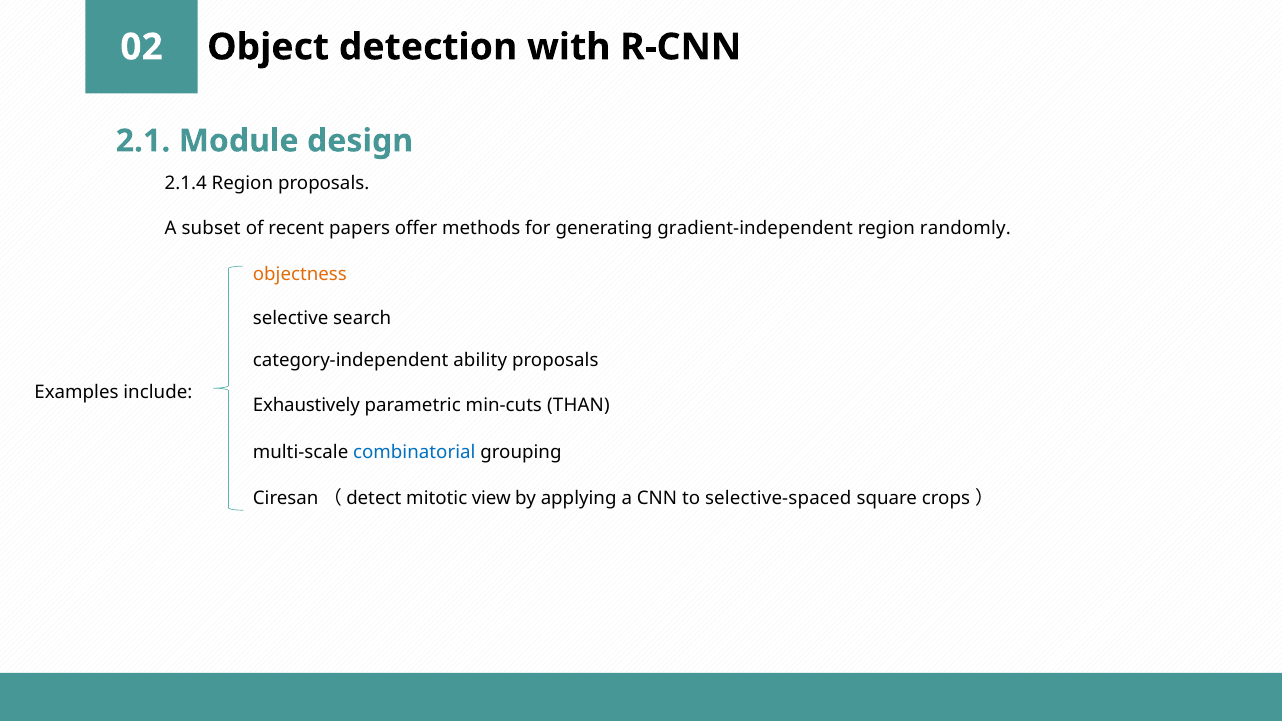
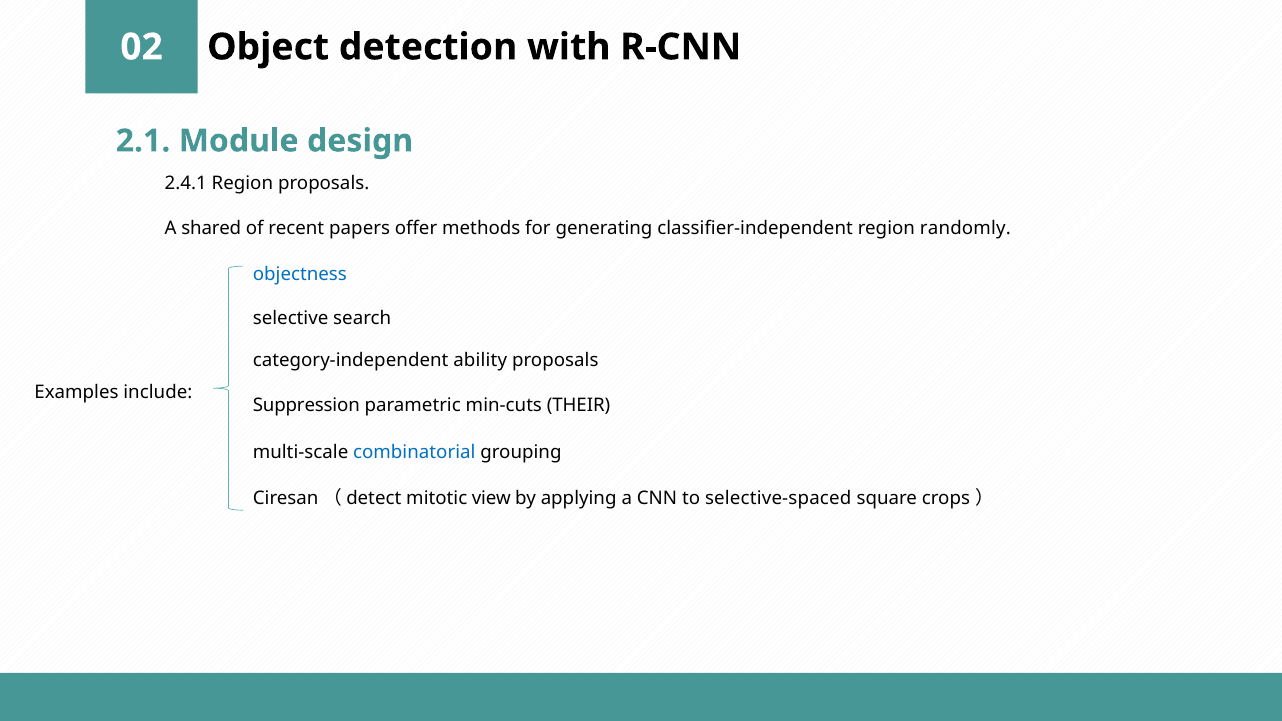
2.1.4: 2.1.4 -> 2.4.1 (186, 184)
subset: subset -> shared (211, 229)
gradient-independent: gradient-independent -> classifier-independent (755, 229)
objectness colour: orange -> blue (300, 274)
Exhaustively: Exhaustively -> Suppression (306, 405)
THAN: THAN -> THEIR (579, 405)
